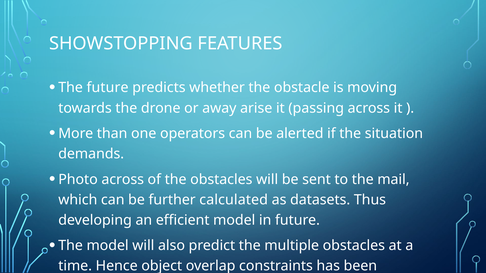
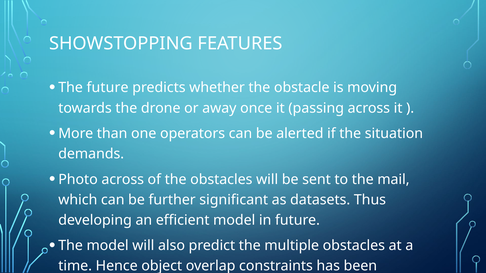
arise: arise -> once (256, 108)
calculated: calculated -> significant (234, 200)
